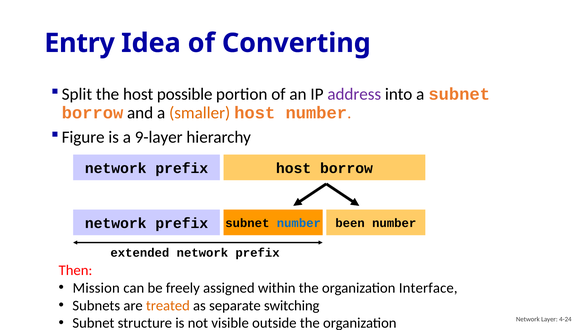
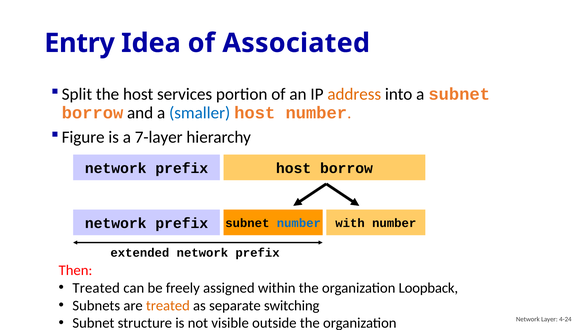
Converting: Converting -> Associated (296, 43)
possible: possible -> services (185, 94)
address colour: purple -> orange (354, 94)
smaller colour: orange -> blue (200, 113)
9-layer: 9-layer -> 7-layer (159, 137)
been: been -> with (350, 223)
Mission: Mission -> Treated (96, 288)
Interface: Interface -> Loopback (428, 288)
